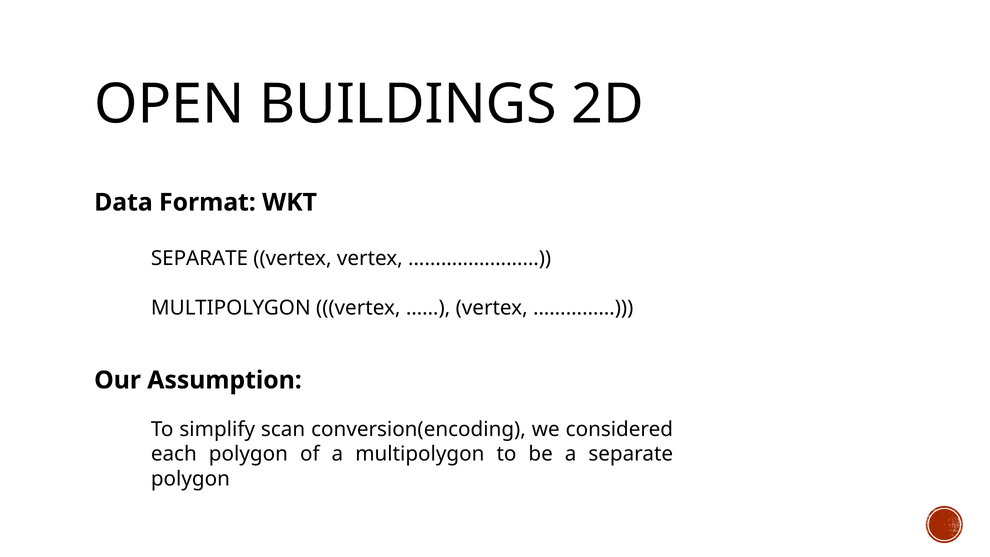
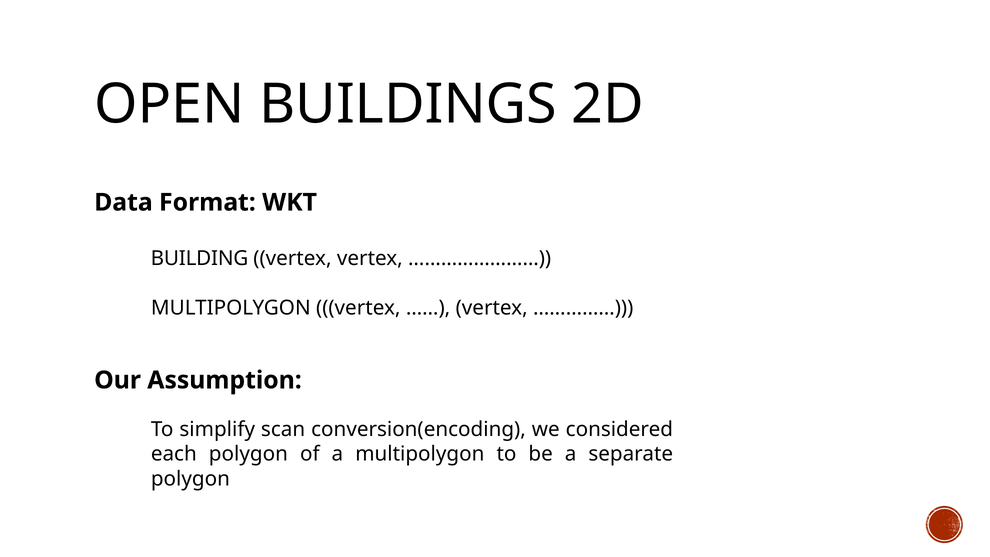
SEPARATE: SEPARATE -> BUILDING (200, 258)
